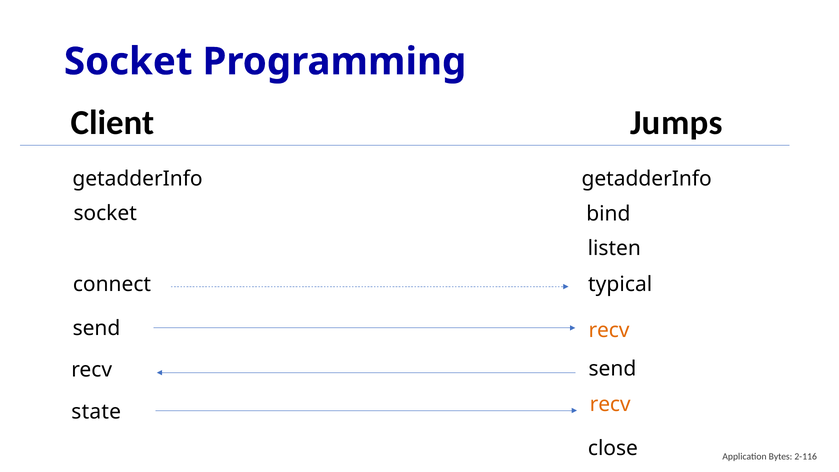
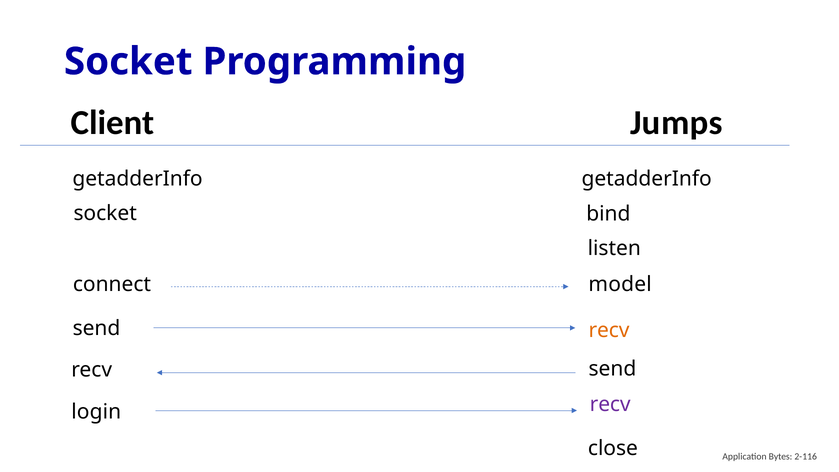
typical: typical -> model (620, 284)
recv colour: orange -> purple (610, 404)
state: state -> login (96, 412)
